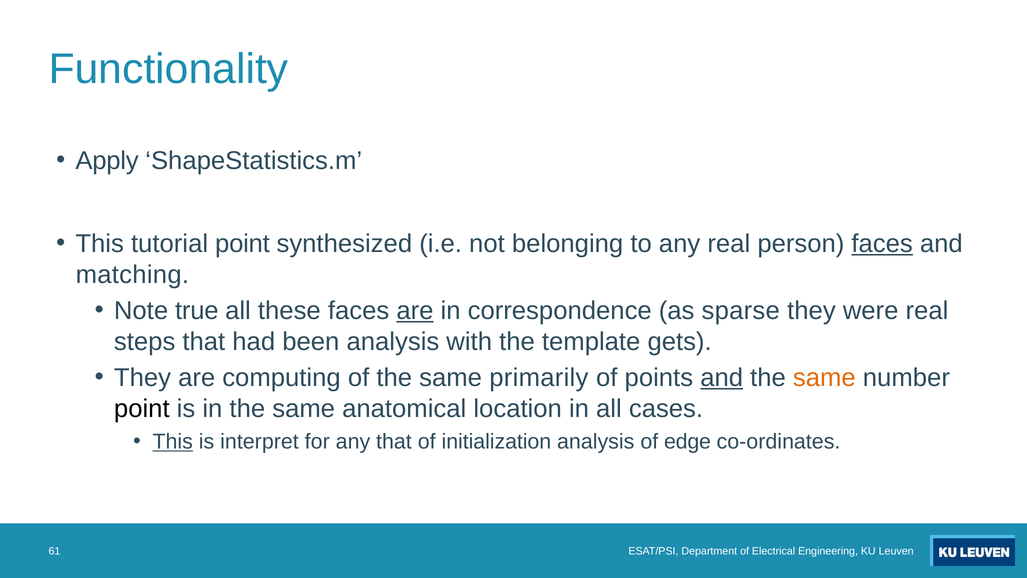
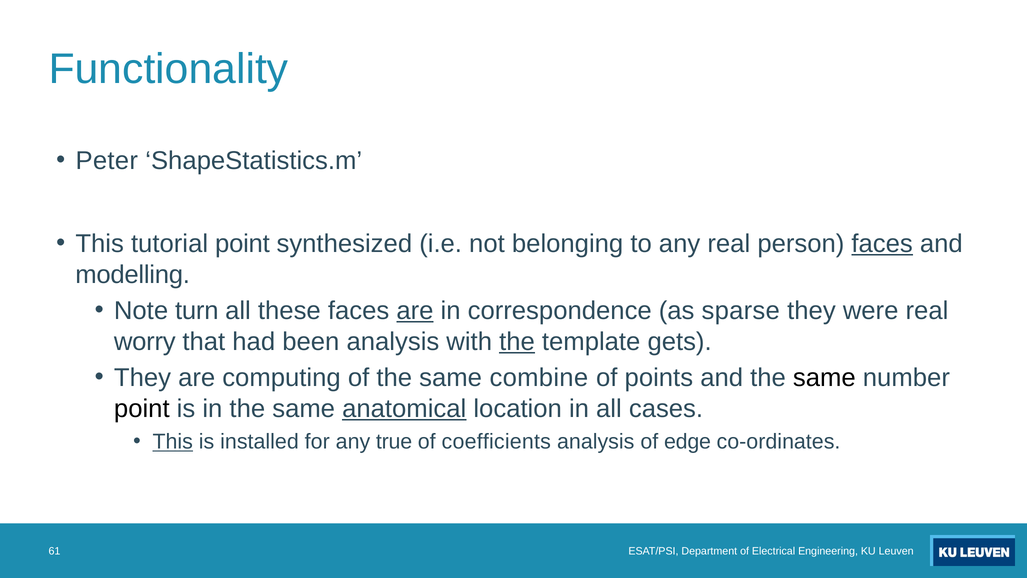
Apply: Apply -> Peter (107, 161)
matching: matching -> modelling (133, 274)
true: true -> turn (197, 311)
steps: steps -> worry (145, 341)
the underline: none -> present (517, 341)
primarily: primarily -> combine (539, 377)
and underline: present -> none (722, 377)
same colour: orange -> black (824, 377)
anatomical underline: none -> present (404, 408)
interpret: interpret -> installed (260, 442)
any that: that -> true (394, 442)
initialization: initialization -> coefficients (496, 442)
